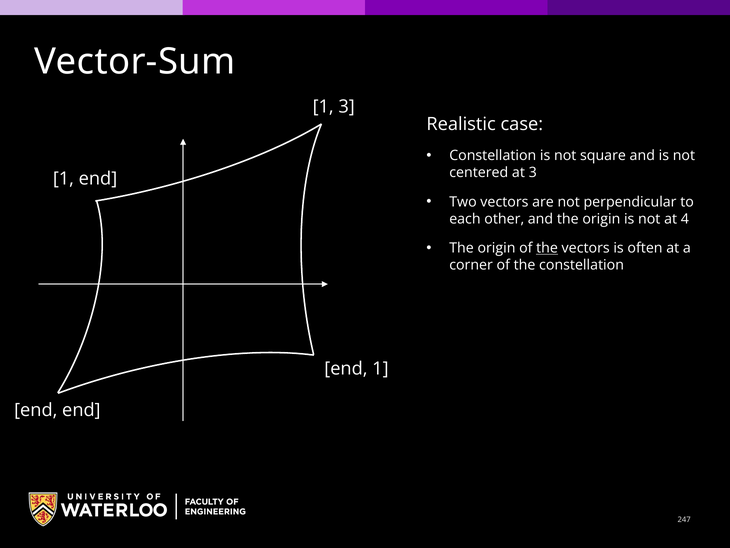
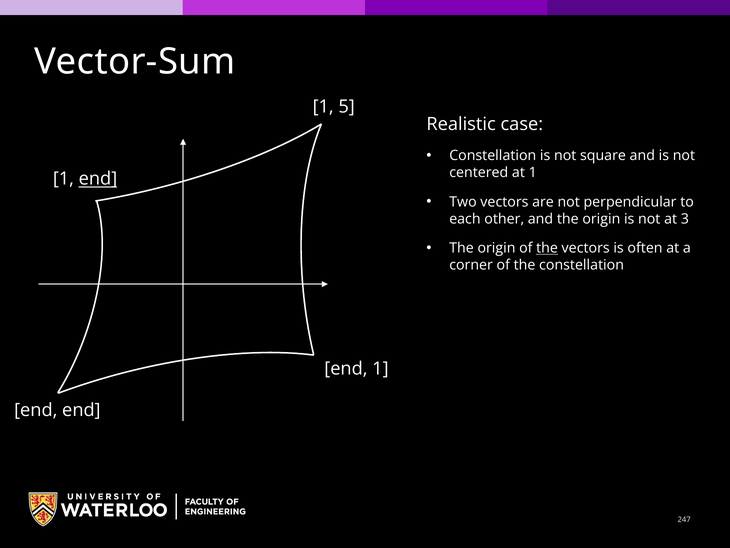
1 3: 3 -> 5 (347, 106)
at 3: 3 -> 1 (533, 173)
end underline: none -> present (98, 179)
4: 4 -> 3 (685, 219)
